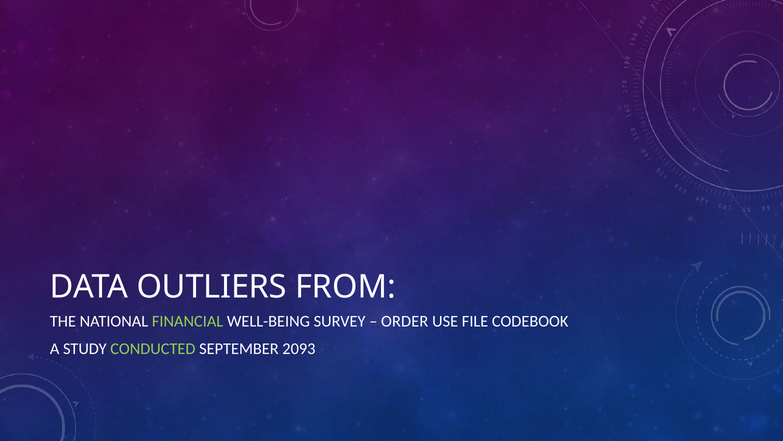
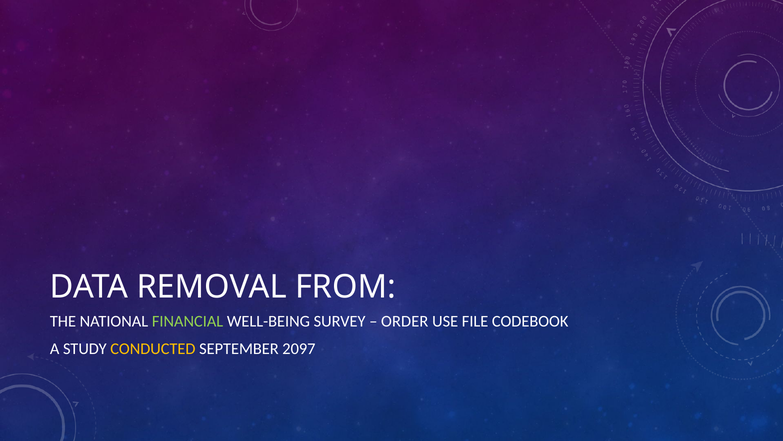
OUTLIERS: OUTLIERS -> REMOVAL (212, 287)
CONDUCTED colour: light green -> yellow (153, 348)
2093: 2093 -> 2097 (299, 348)
